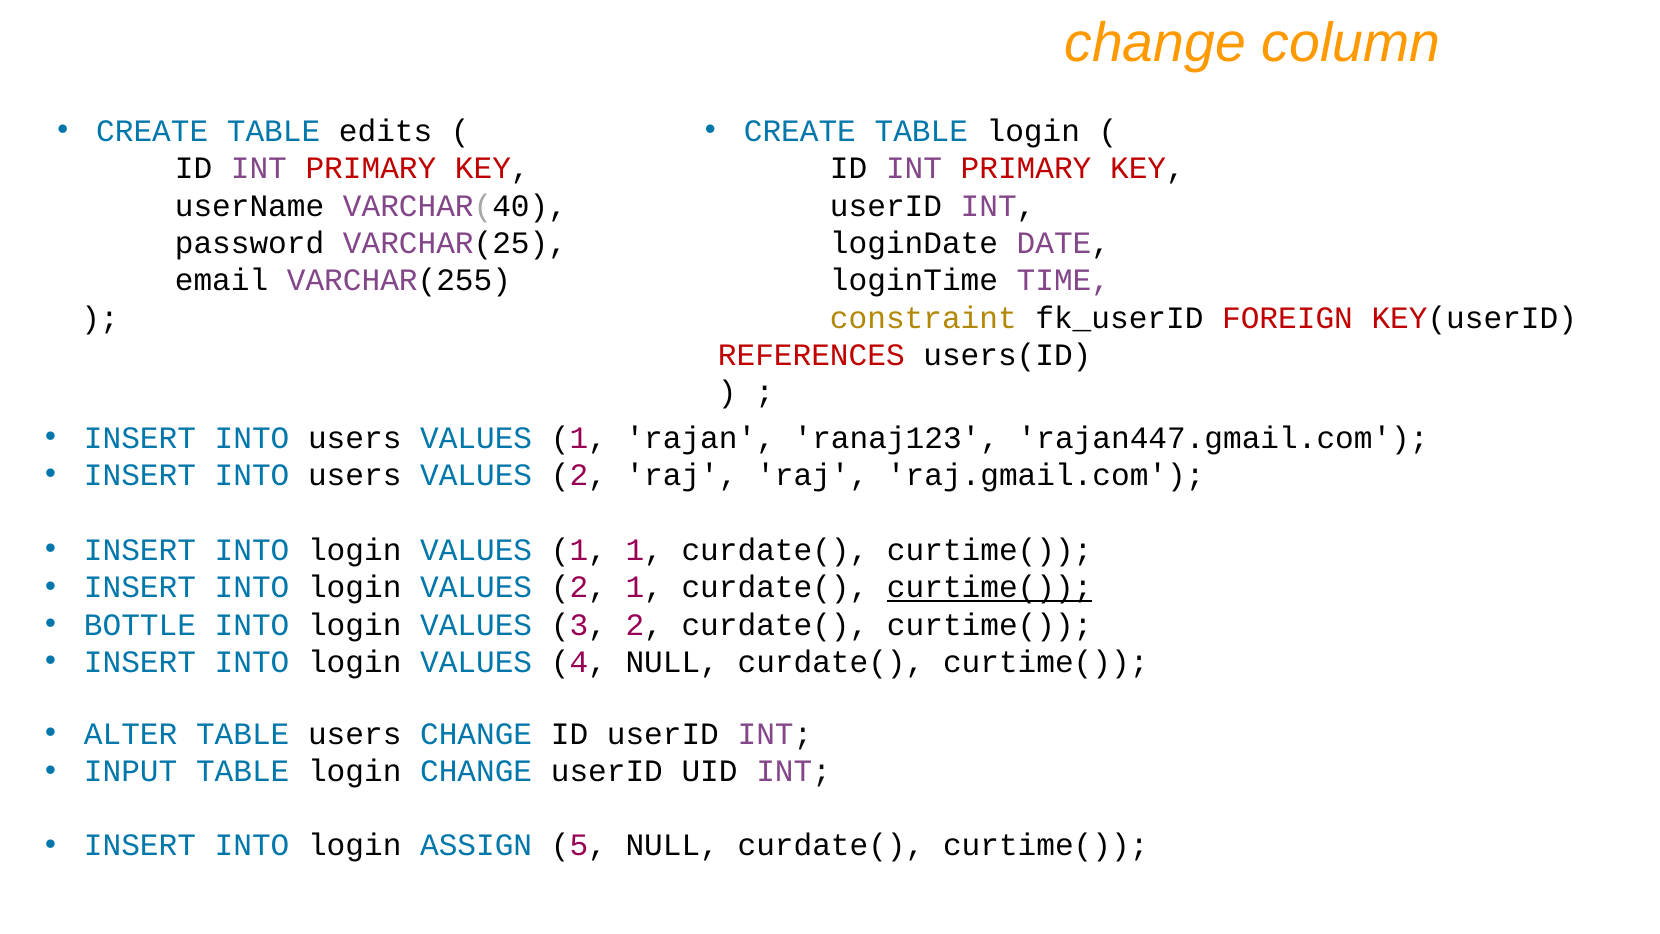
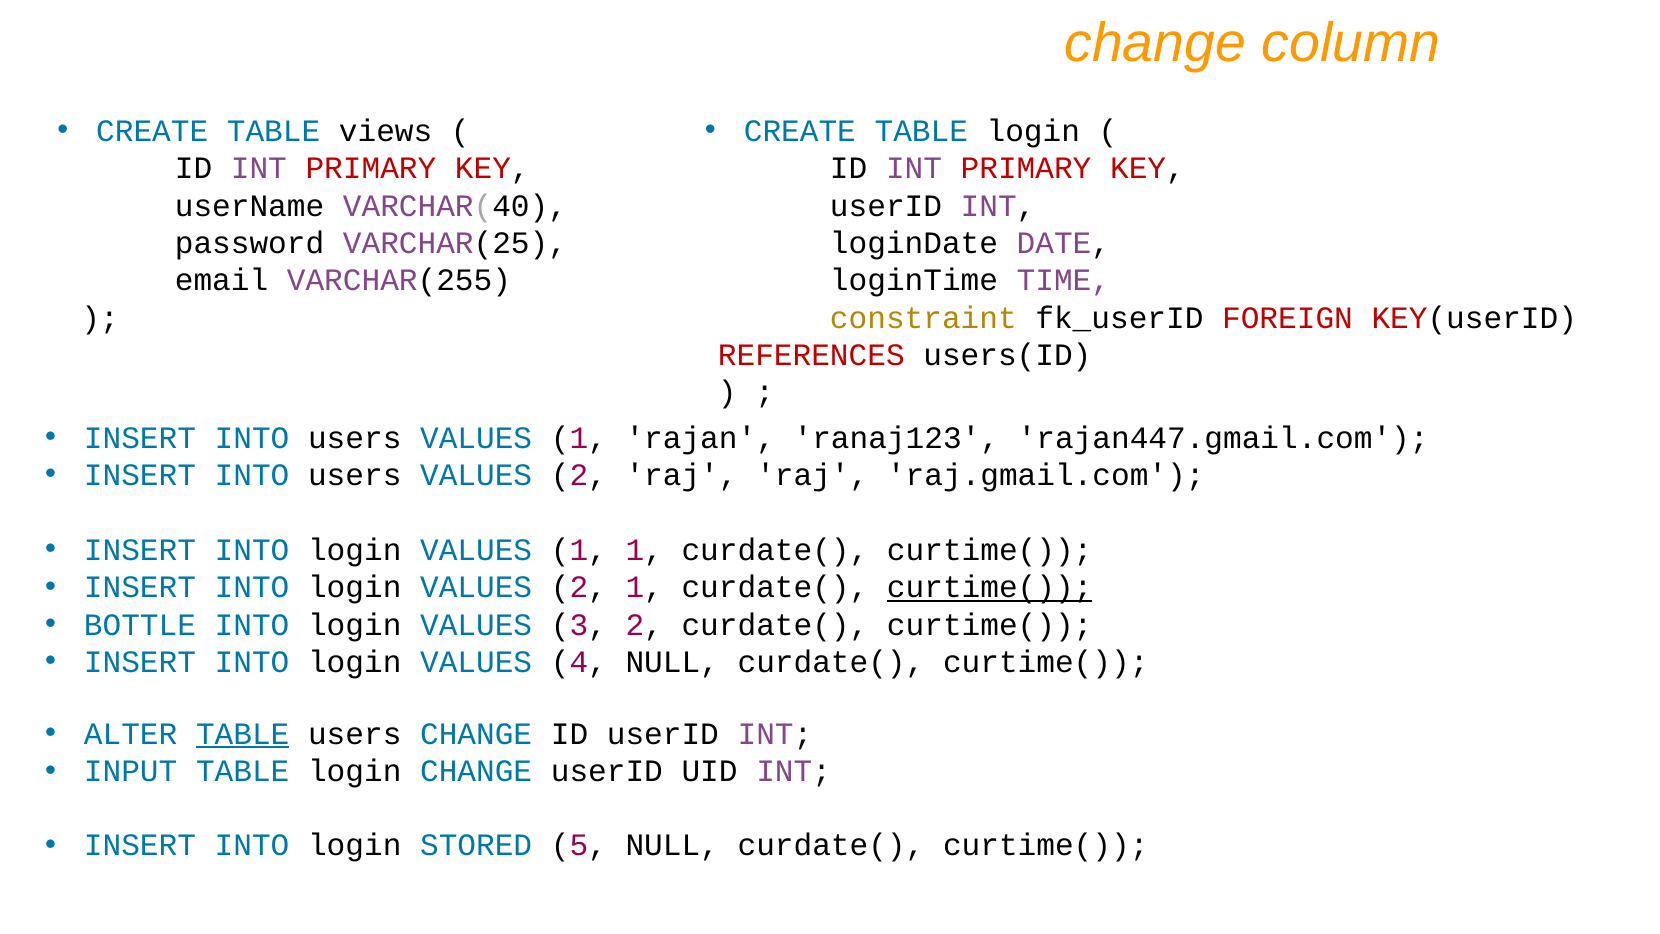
edits: edits -> views (386, 131)
TABLE underline: none -> present (243, 734)
ASSIGN: ASSIGN -> STORED (476, 845)
